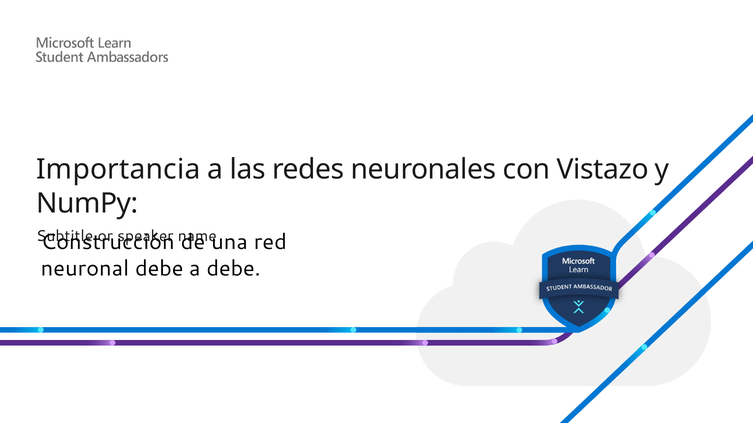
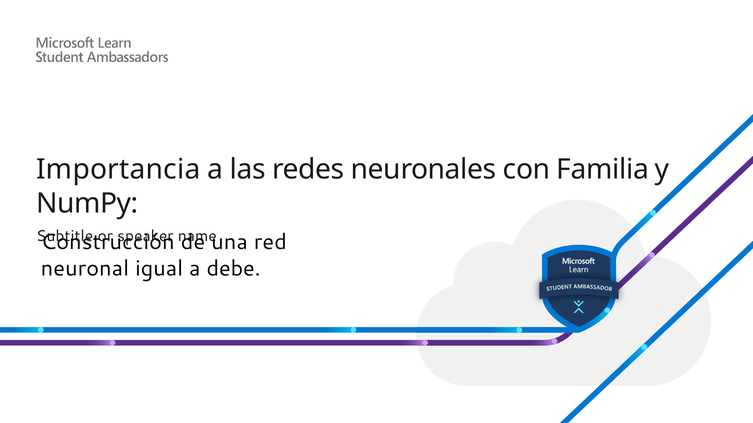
Vistazo: Vistazo -> Familia (603, 170)
neuronal debe: debe -> igual (159, 269)
